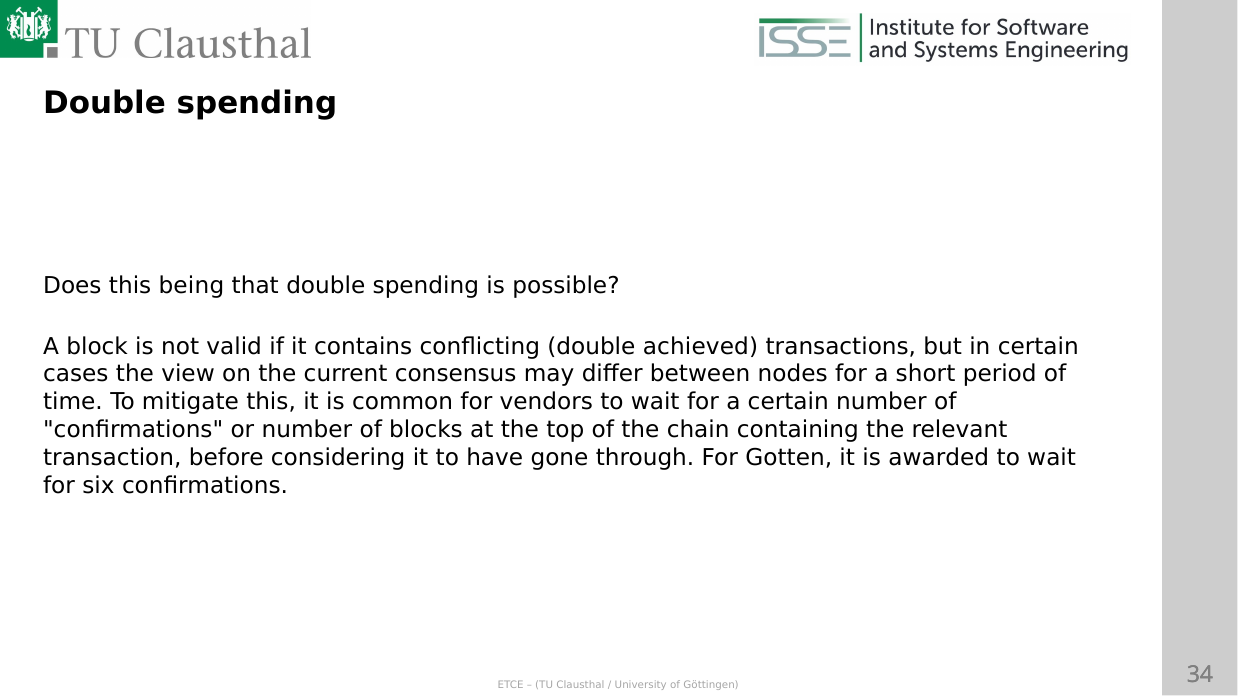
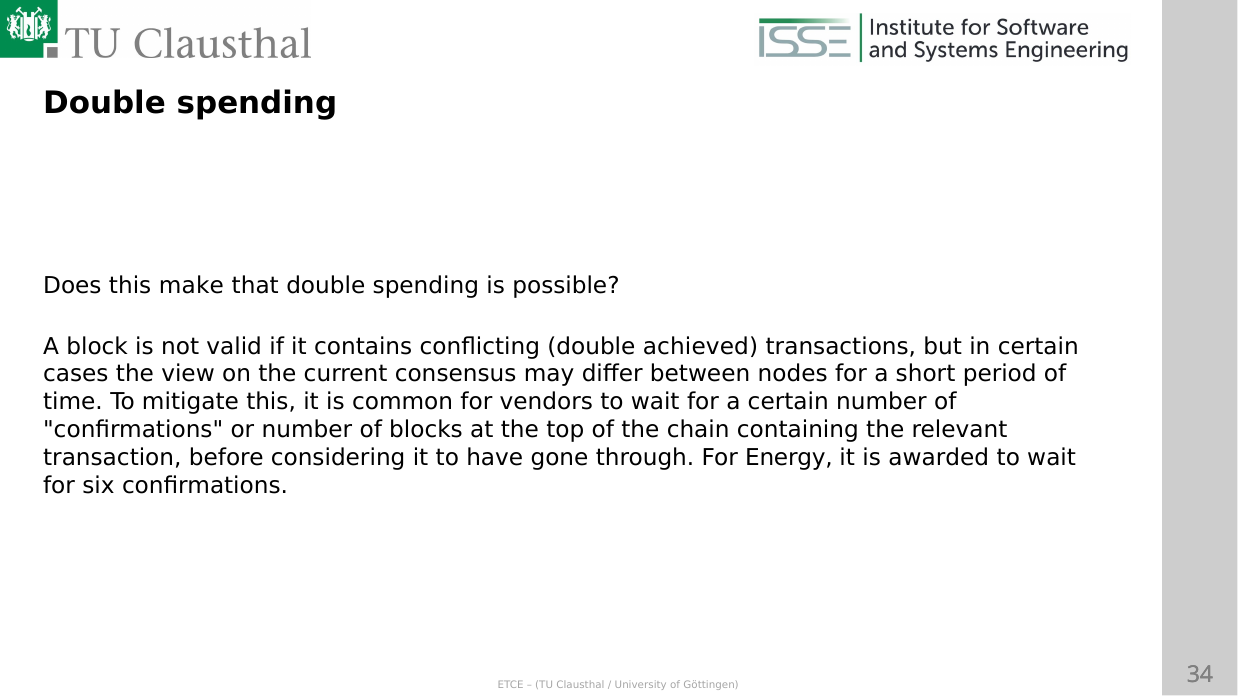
being: being -> make (191, 286)
Gotten: Gotten -> Energy (789, 458)
